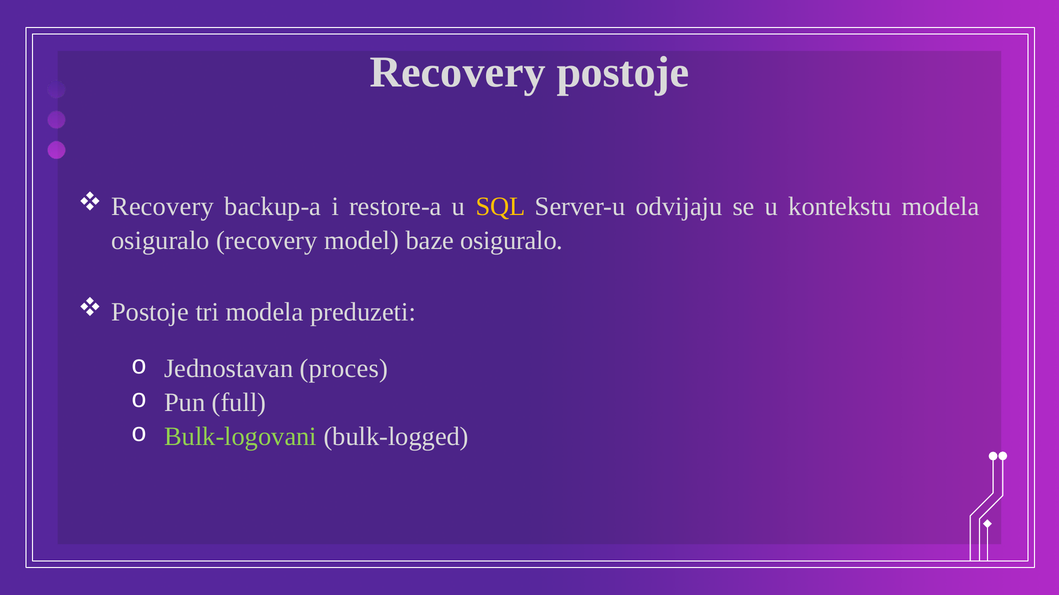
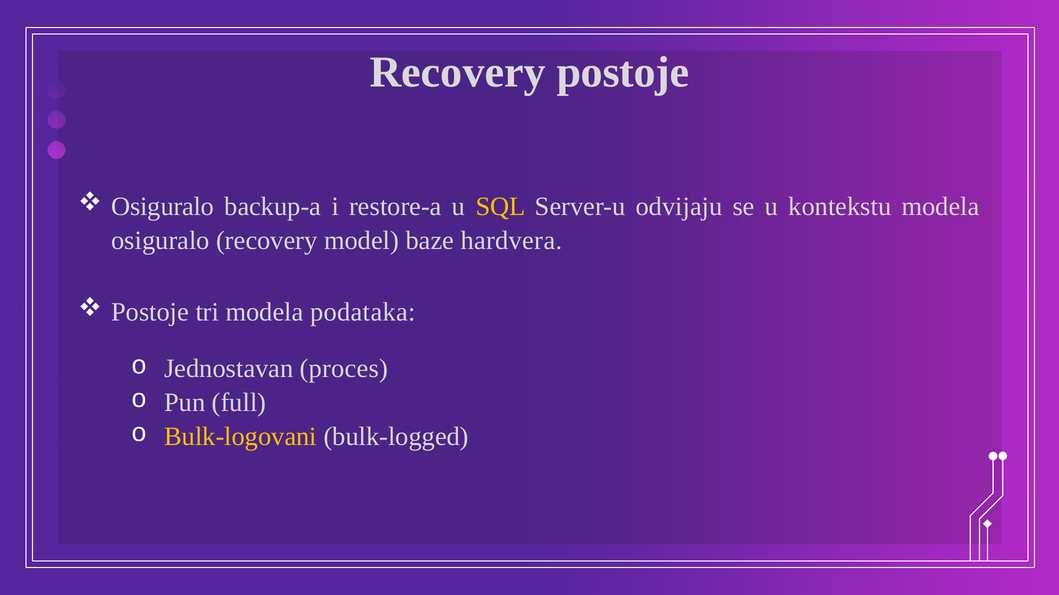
Recovery: Recovery -> Osiguralo (163, 207)
baze osiguralo: osiguralo -> hardvera (511, 241)
preduzeti: preduzeti -> podataka (363, 312)
Bulk-logovani colour: light green -> yellow (240, 437)
